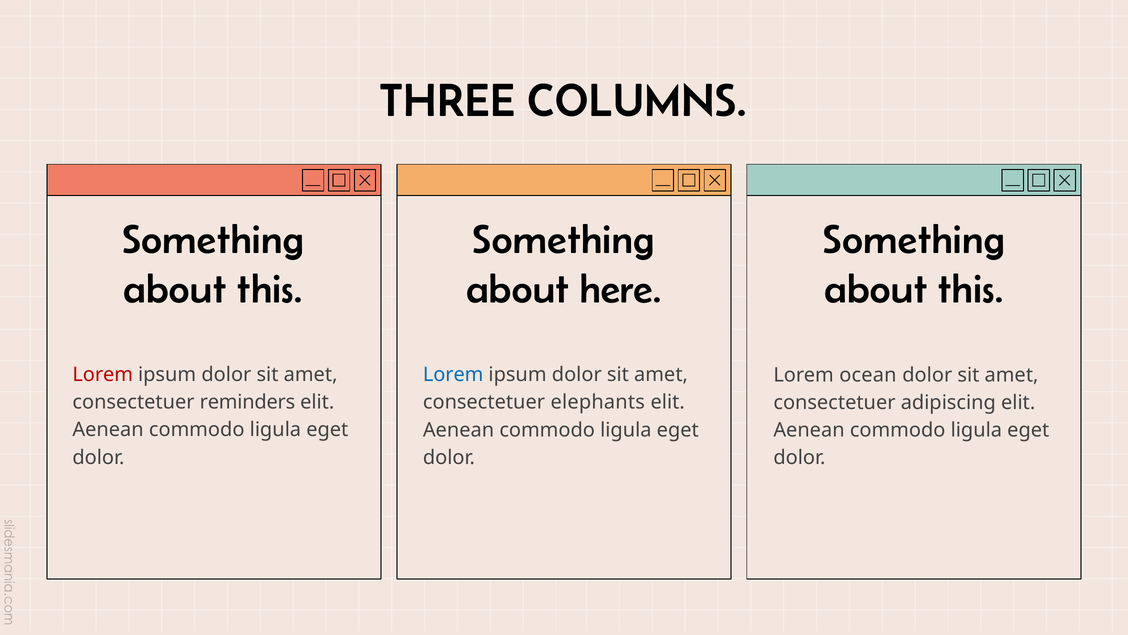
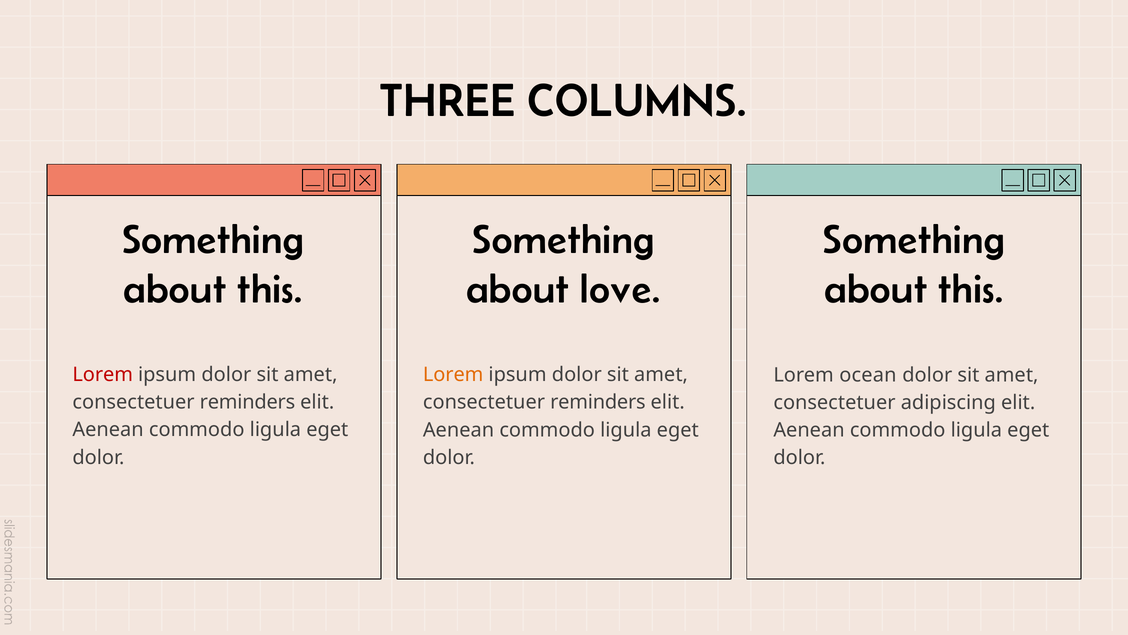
here: here -> love (620, 289)
Lorem colour: blue -> orange (453, 375)
elephants: elephants -> reminders (598, 402)
